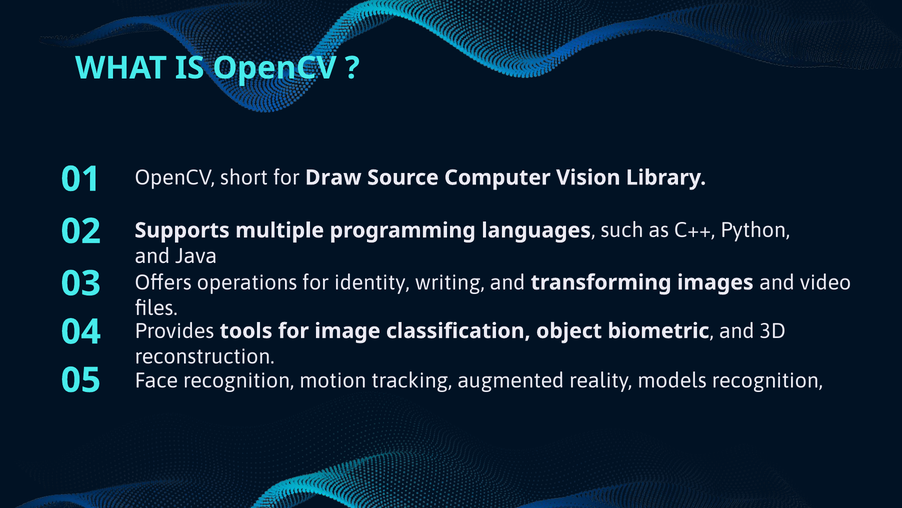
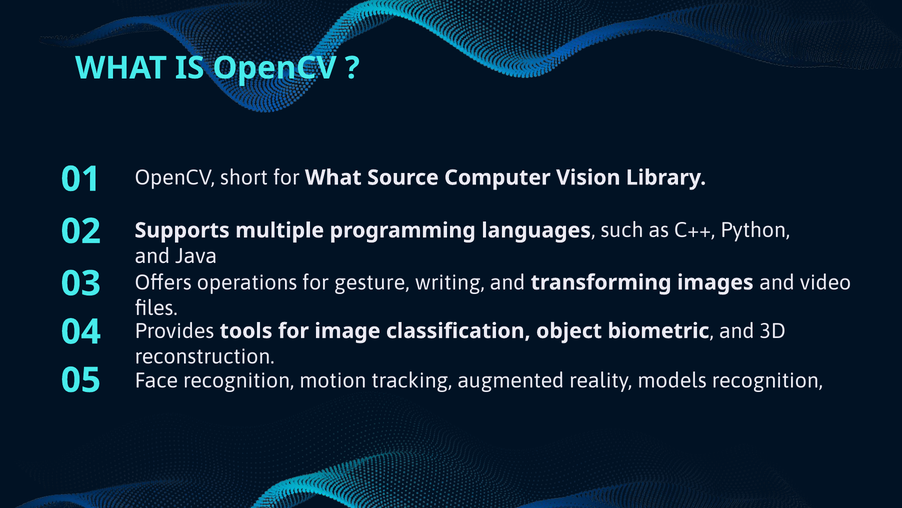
for Draw: Draw -> What (333, 177)
identity: identity -> gesture (372, 282)
